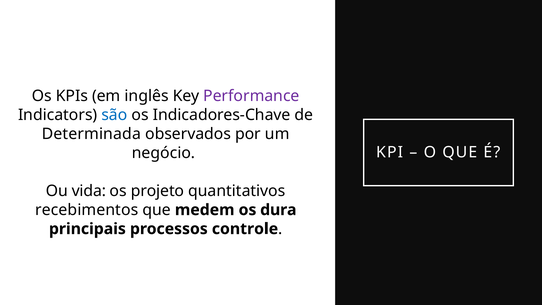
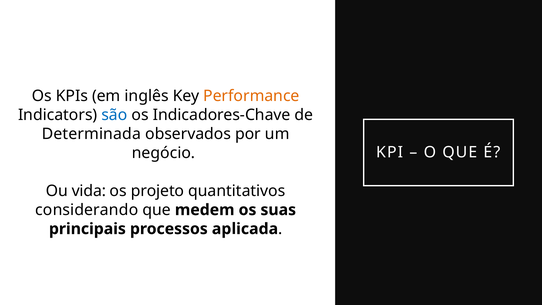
Performance colour: purple -> orange (251, 96)
recebimentos: recebimentos -> considerando (87, 210)
dura: dura -> suas (278, 210)
controle: controle -> aplicada (245, 229)
